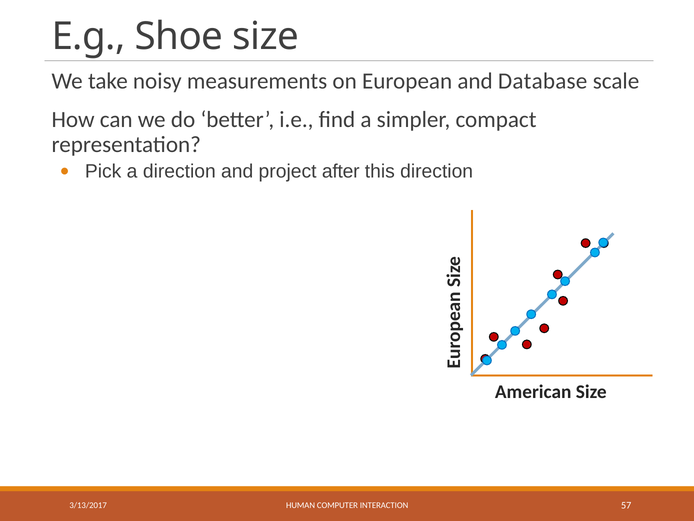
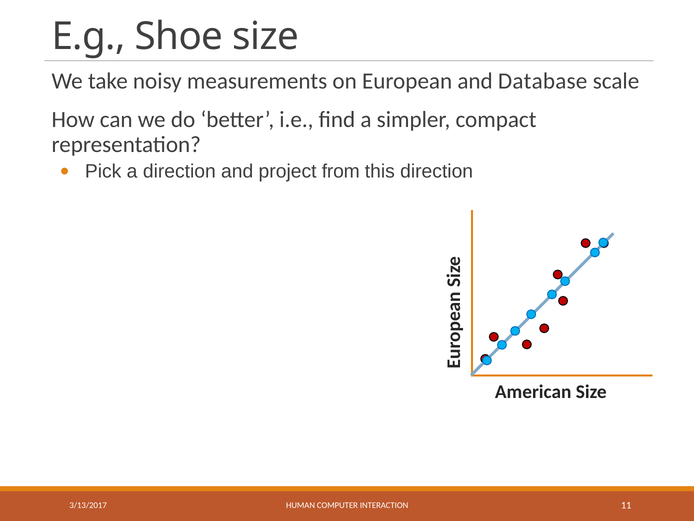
after: after -> from (341, 171)
57: 57 -> 11 (626, 505)
